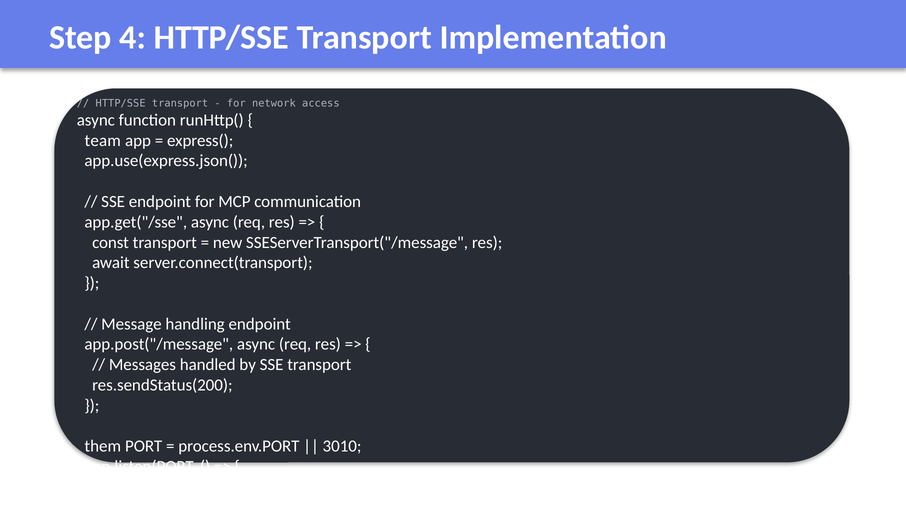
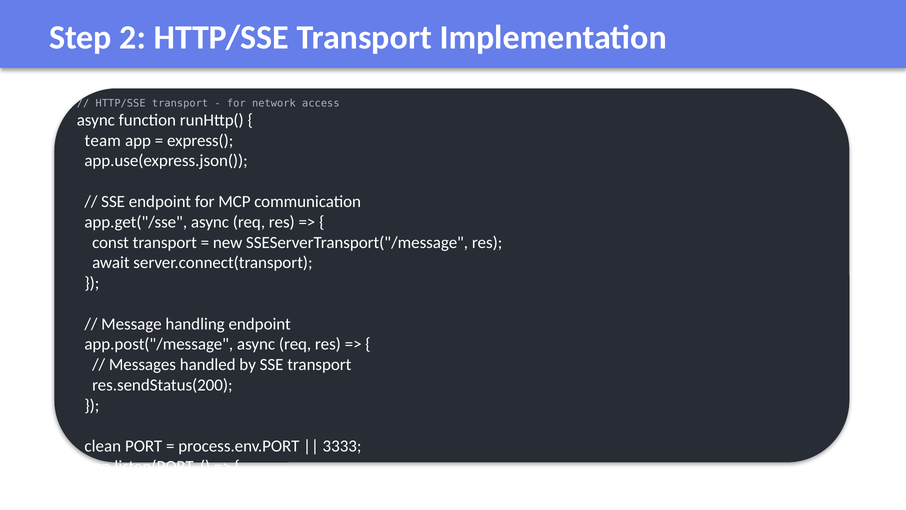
4: 4 -> 2 (133, 37)
them: them -> clean (103, 446)
3010: 3010 -> 3333 (342, 446)
